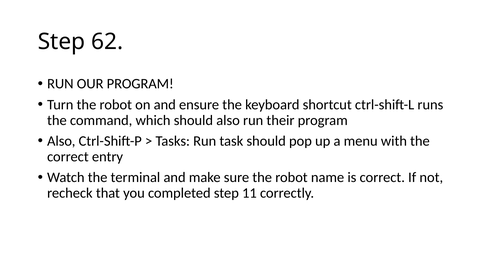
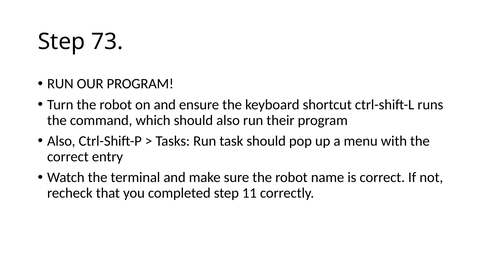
62: 62 -> 73 (107, 42)
